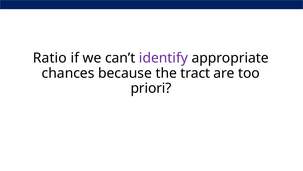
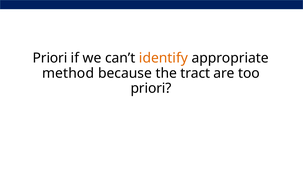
Ratio: Ratio -> Priori (50, 58)
identify colour: purple -> orange (163, 58)
chances: chances -> method (68, 73)
